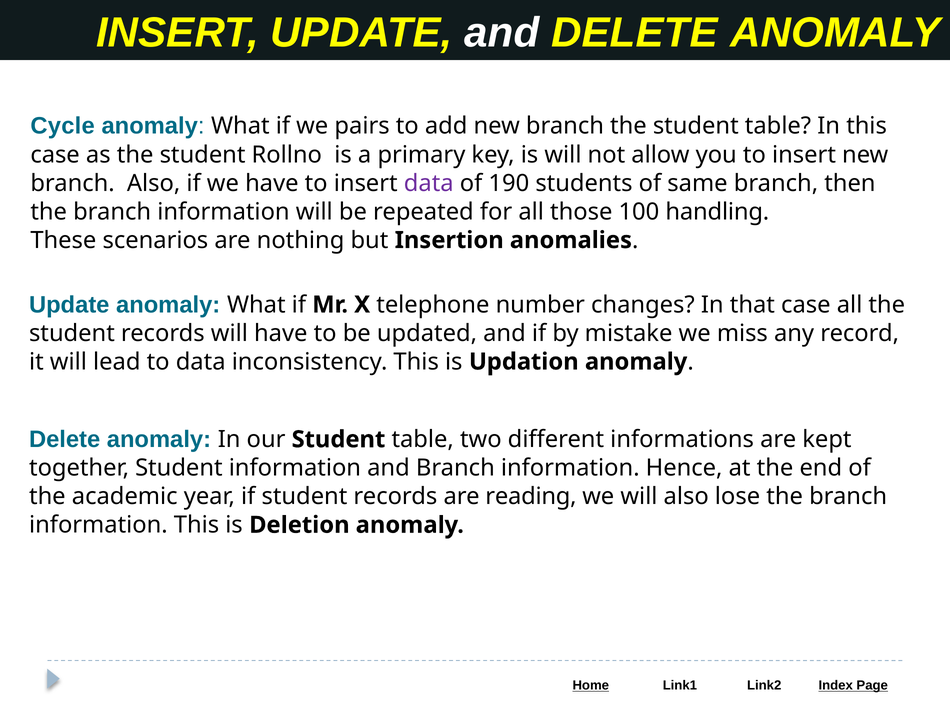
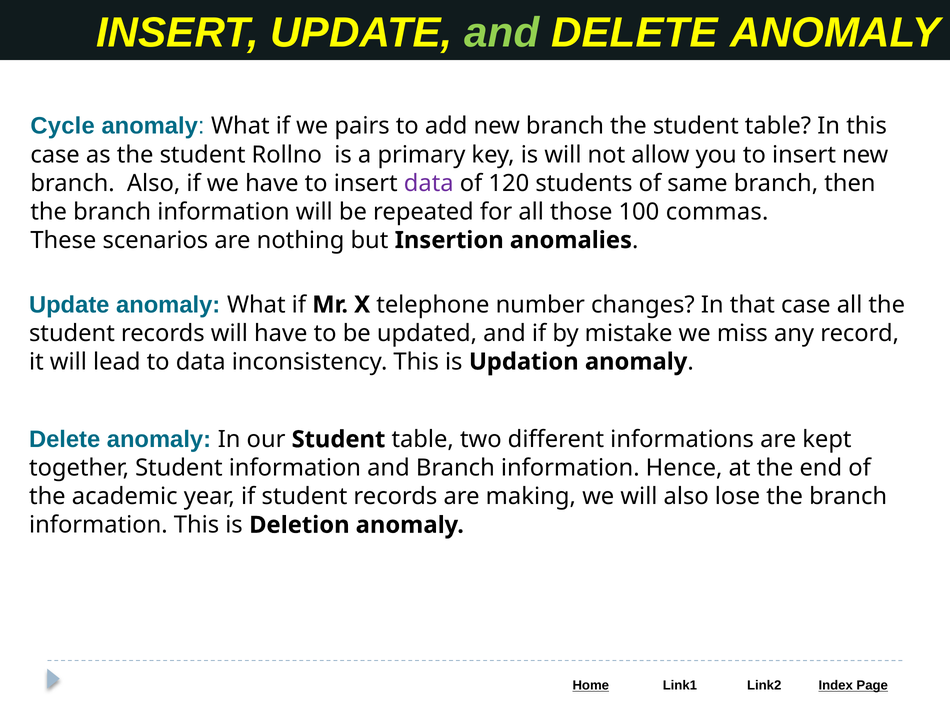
and colour: white -> light green (502, 33)
190: 190 -> 120 (509, 183)
handling: handling -> commas (717, 212)
reading: reading -> making (531, 496)
